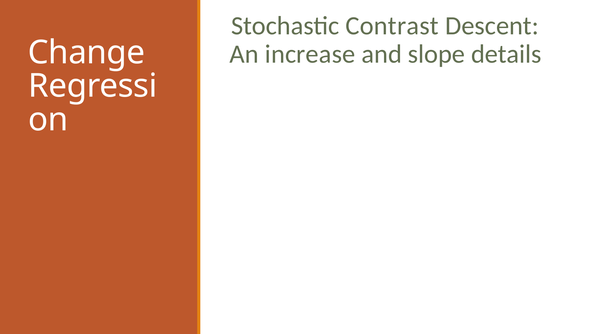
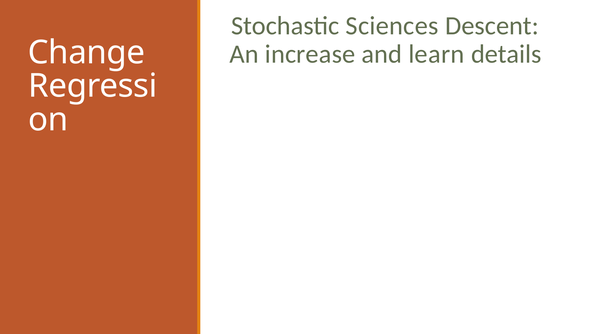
Contrast: Contrast -> Sciences (392, 26)
slope: slope -> learn (436, 54)
